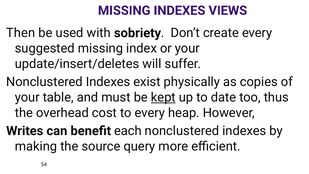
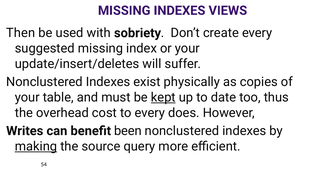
heap: heap -> does (184, 113)
each: each -> been (128, 131)
making underline: none -> present (36, 146)
